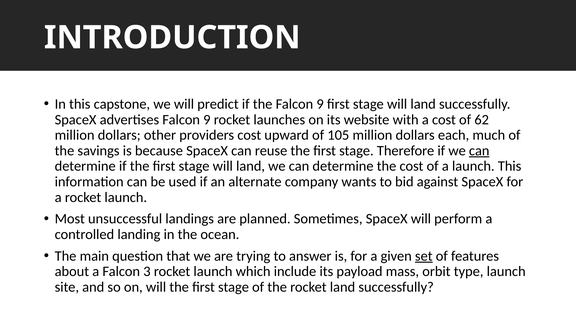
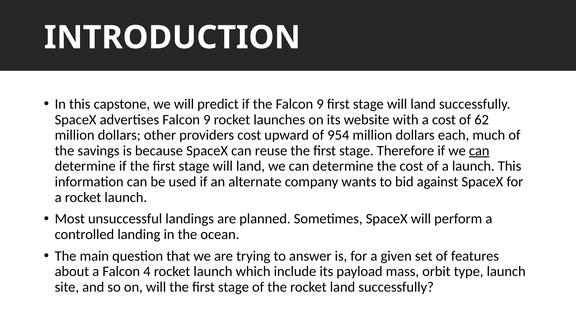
105: 105 -> 954 (338, 135)
set underline: present -> none (424, 256)
3: 3 -> 4 (147, 272)
